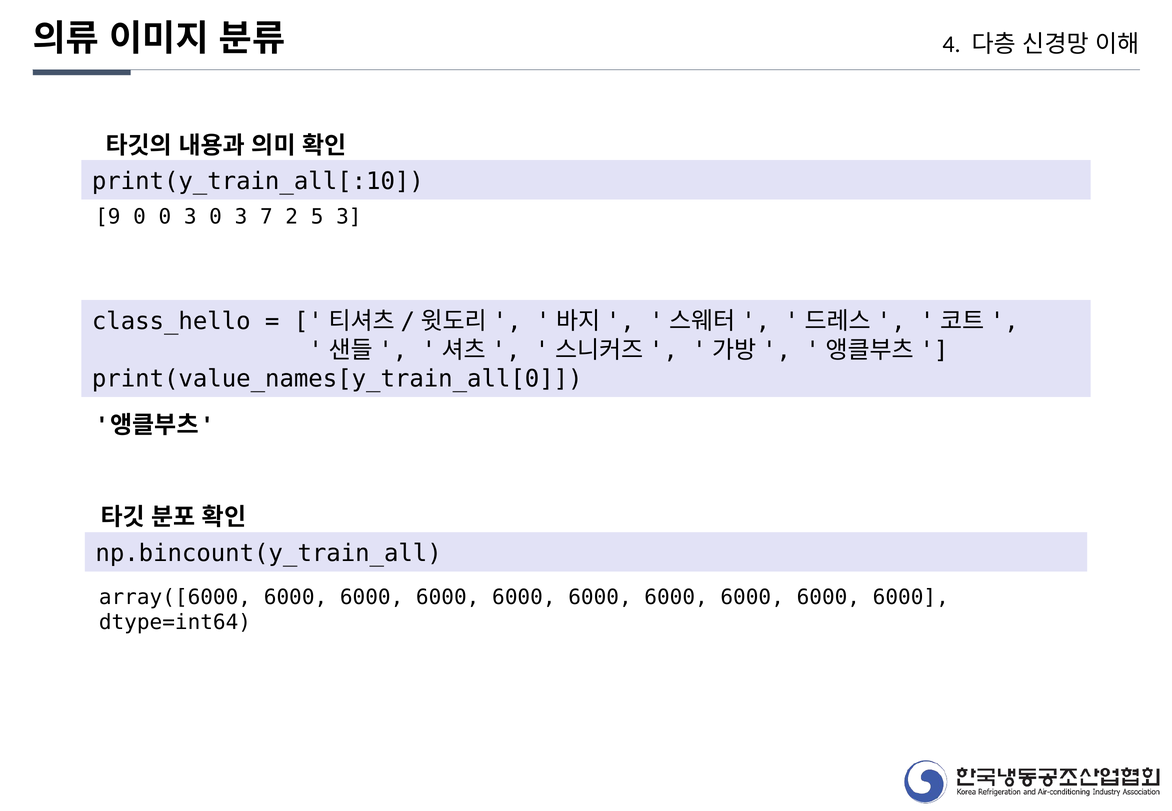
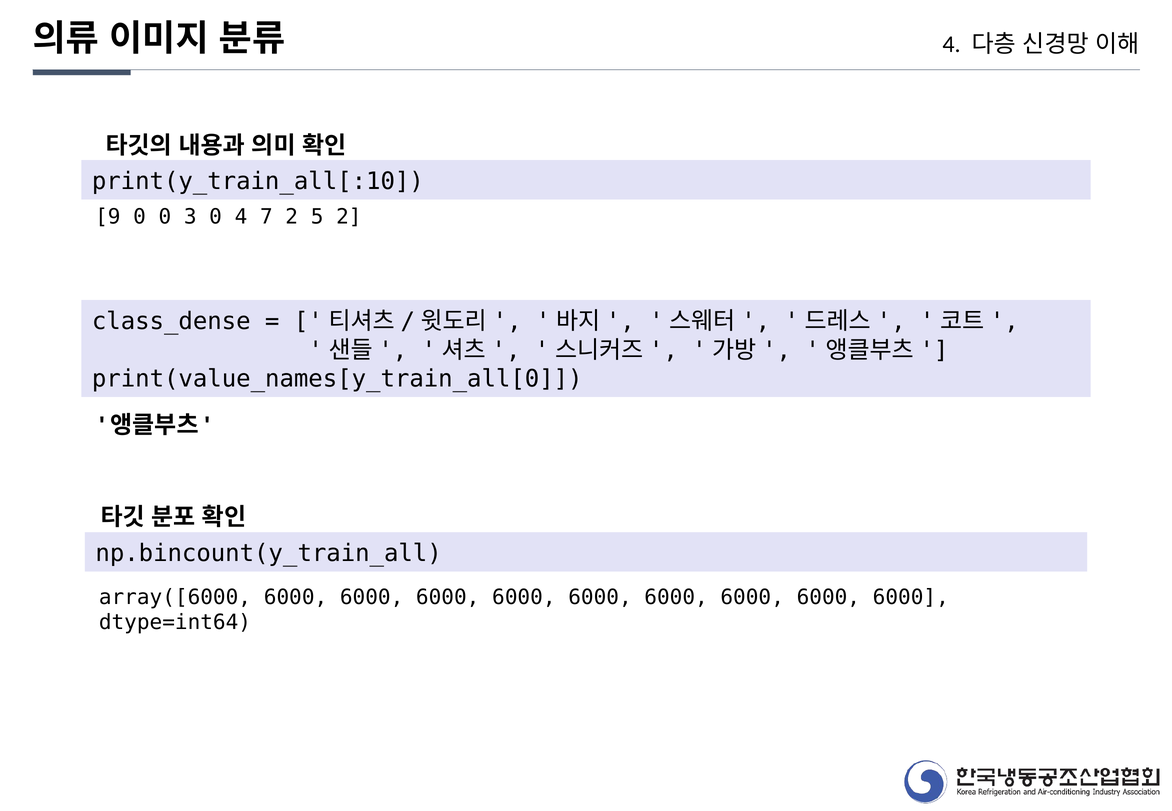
3 0 3: 3 -> 4 (241, 217)
5 3: 3 -> 2 (349, 217)
class_hello: class_hello -> class_dense (171, 321)
